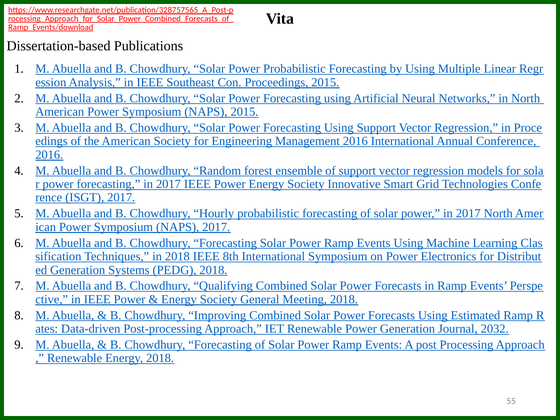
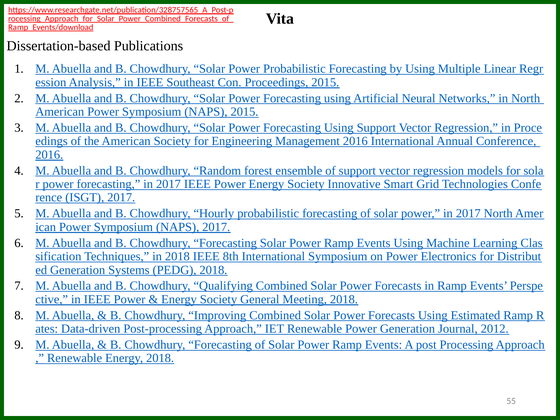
2032: 2032 -> 2012 (495, 329)
